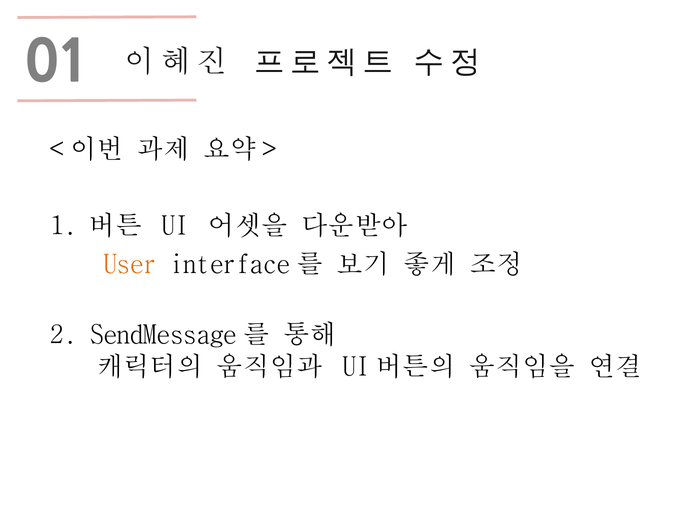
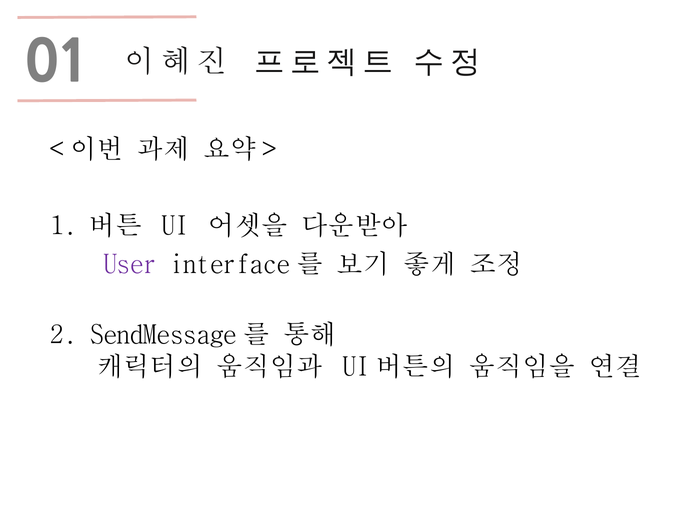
User colour: orange -> purple (130, 265)
